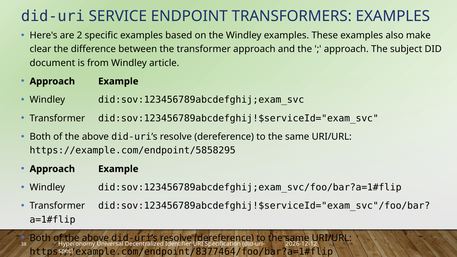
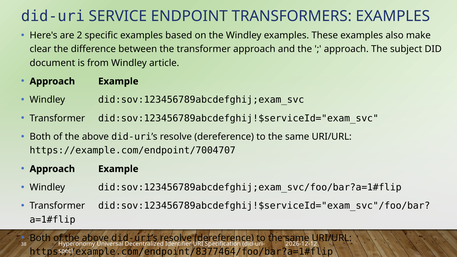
https://example.com/endpoint/5858295: https://example.com/endpoint/5858295 -> https://example.com/endpoint/7004707 (133, 150)
